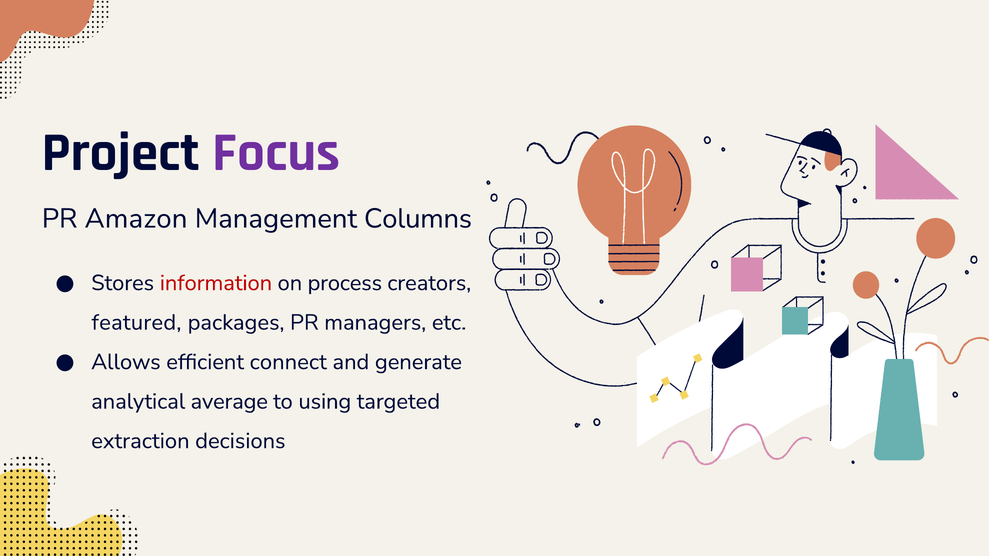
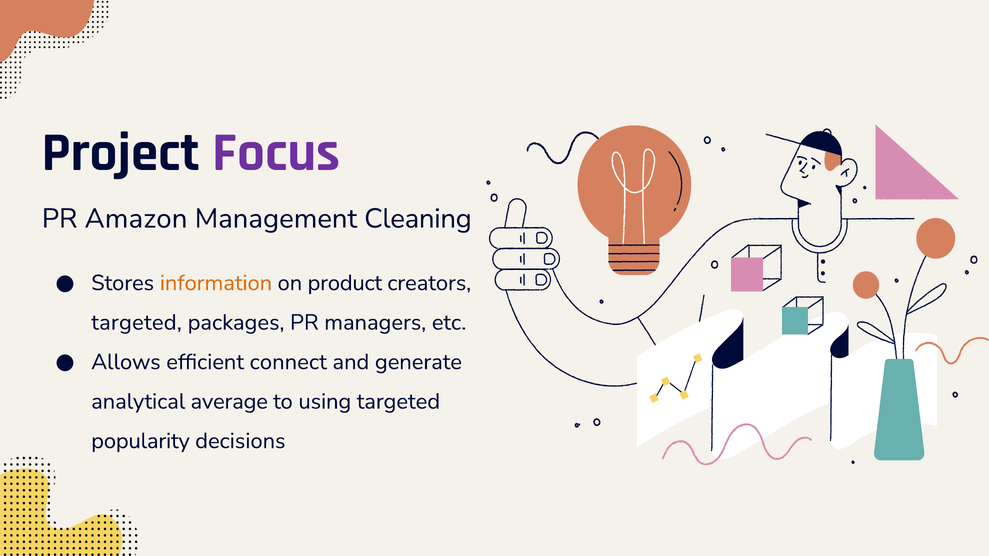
Columns: Columns -> Cleaning (418, 219)
information colour: red -> orange (216, 283)
process: process -> product (345, 283)
featured: featured -> targeted (136, 323)
extraction: extraction -> popularity (140, 441)
